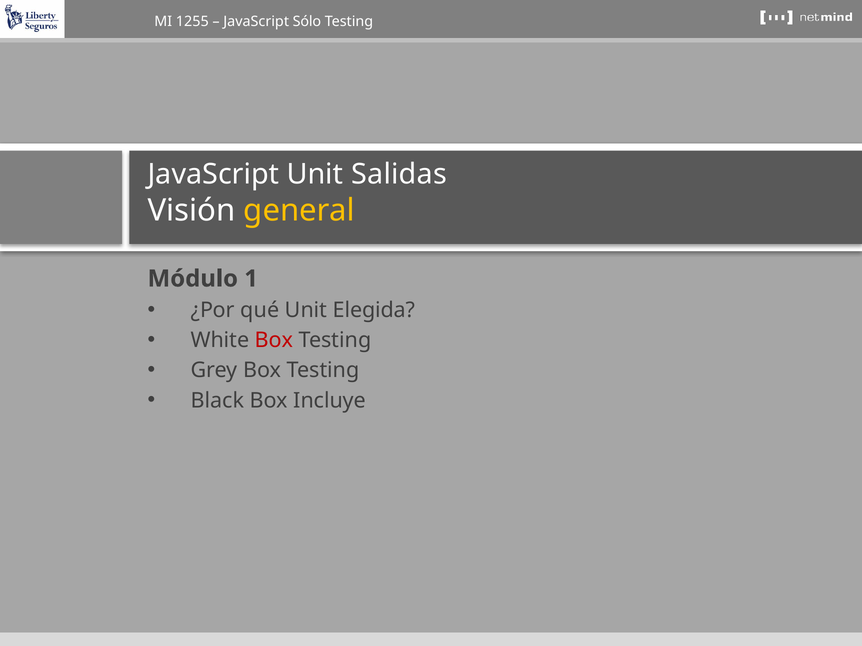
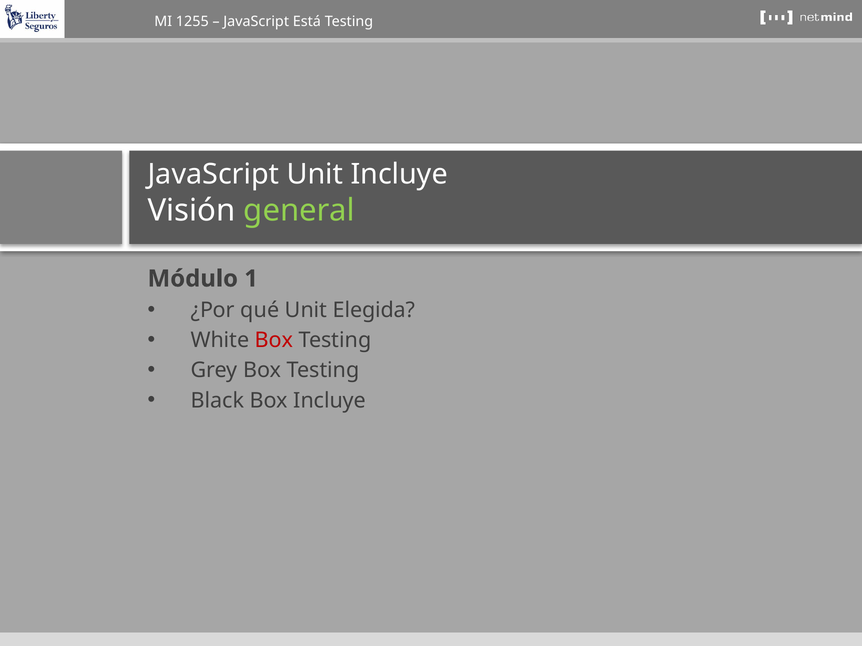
Sólo: Sólo -> Está (307, 22)
Unit Salidas: Salidas -> Incluye (399, 174)
general colour: yellow -> light green (299, 210)
